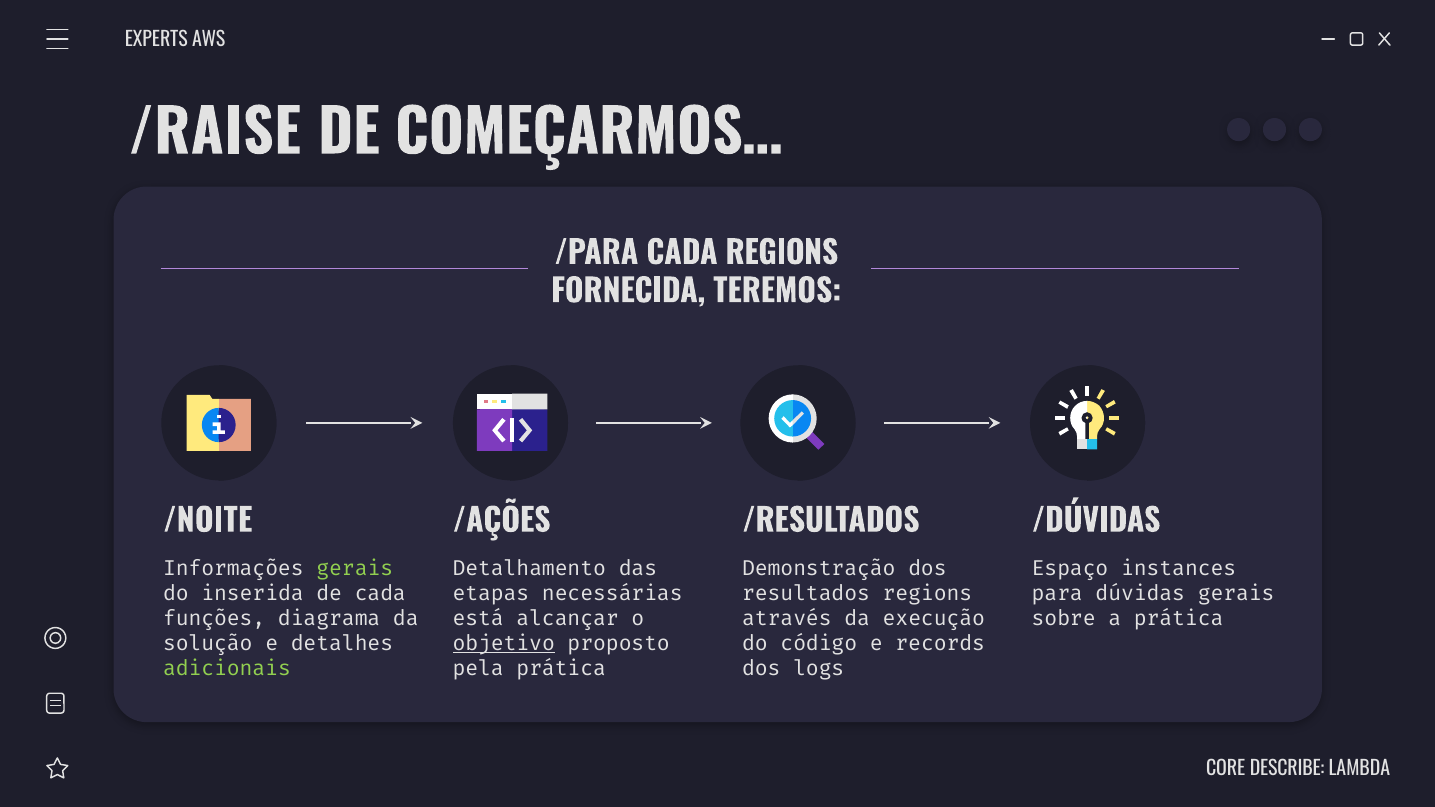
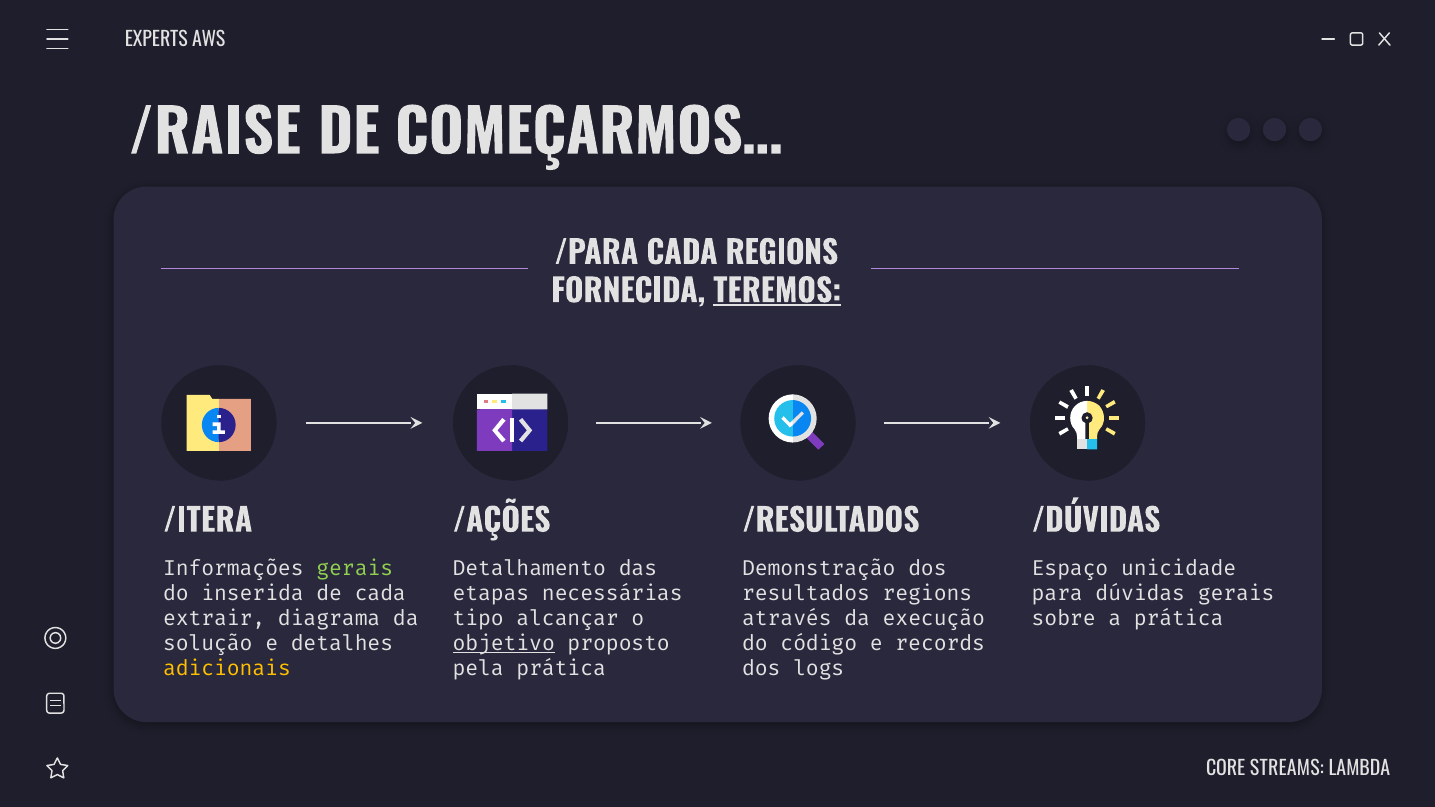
TEREMOS underline: none -> present (777, 292)
/NOITE: /NOITE -> /ITERA (208, 521)
instances: instances -> unicidade (1179, 569)
funções: funções -> extrair (214, 619)
está: está -> tipo (478, 619)
adicionais colour: light green -> yellow (227, 669)
DESCRIBE: DESCRIBE -> STREAMS (1287, 770)
